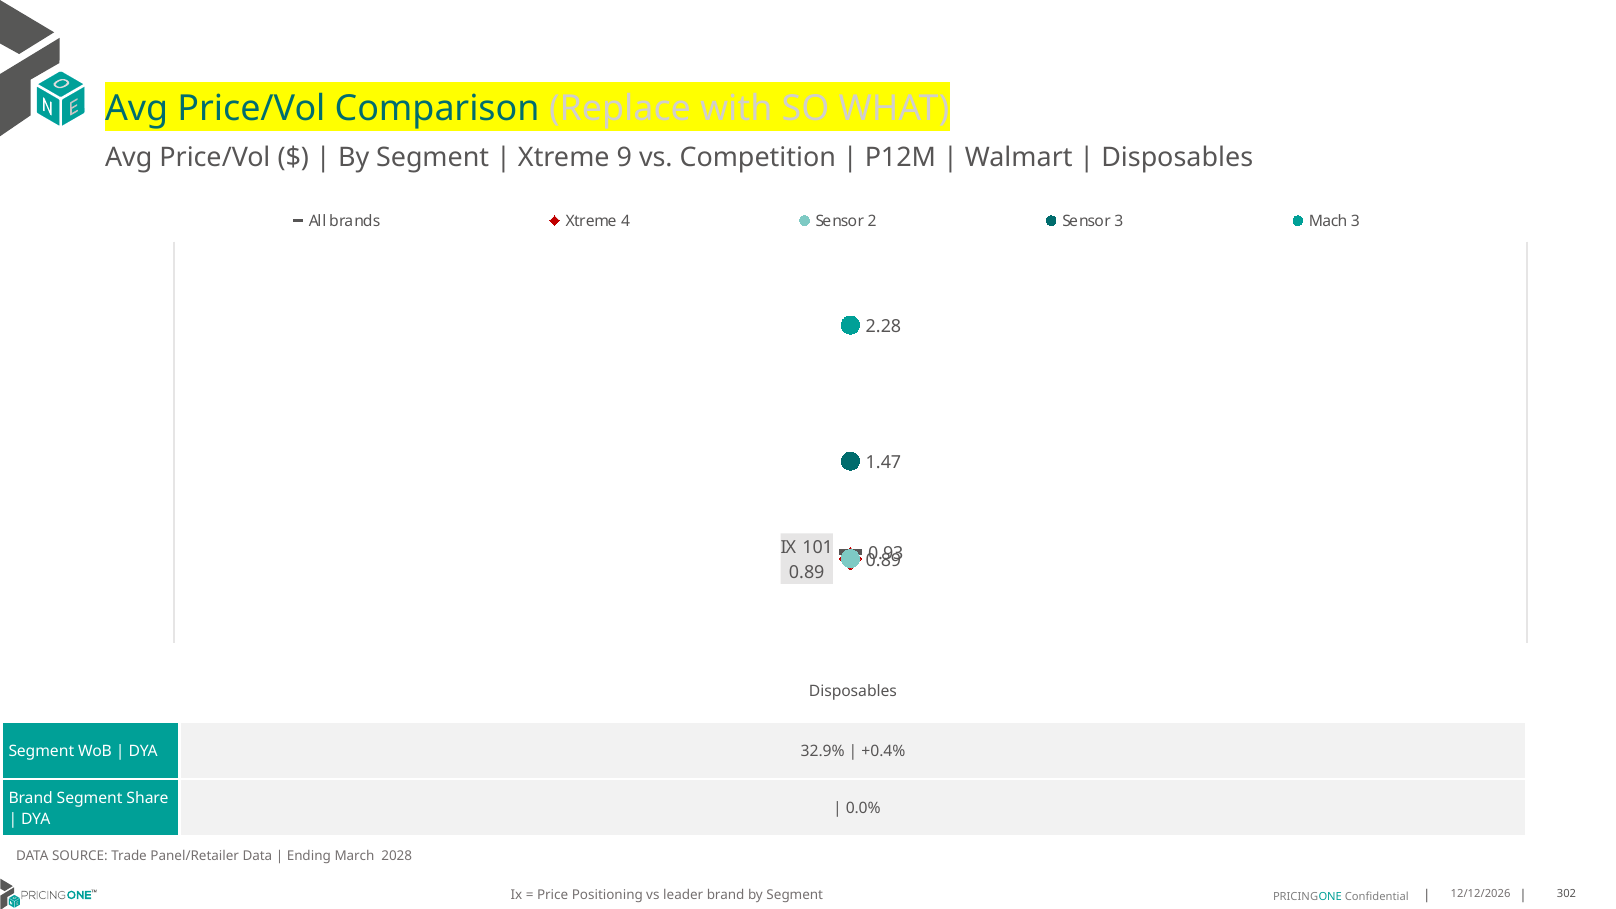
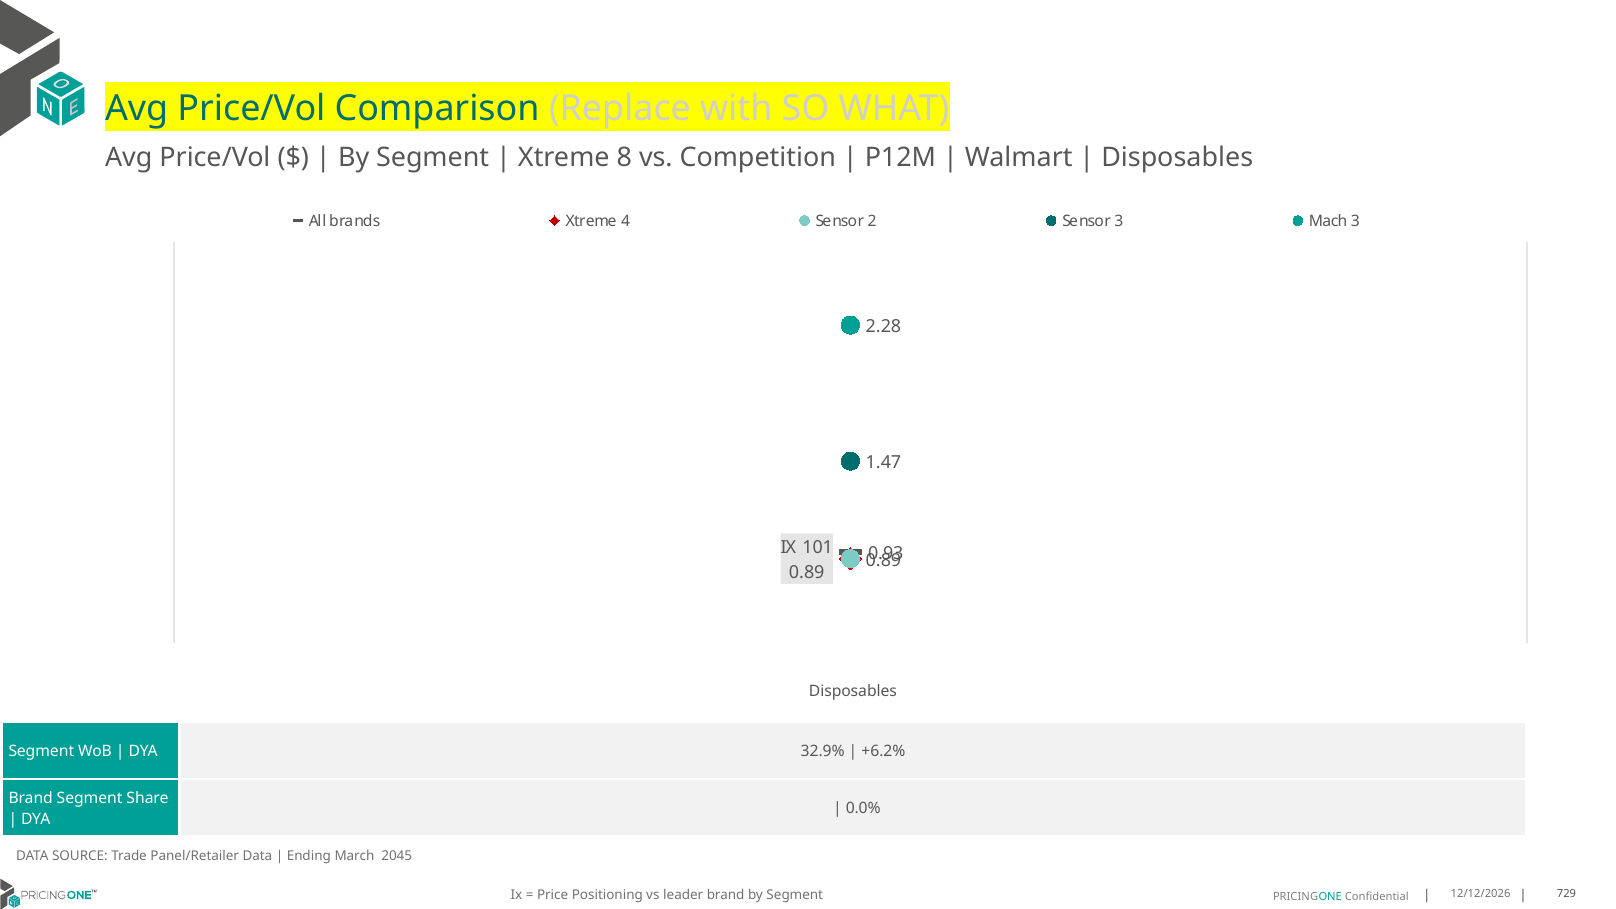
9: 9 -> 8 (624, 158)
+0.4%: +0.4% -> +6.2% (883, 751)
2028: 2028 -> 2045 (397, 856)
302: 302 -> 729 (1567, 894)
